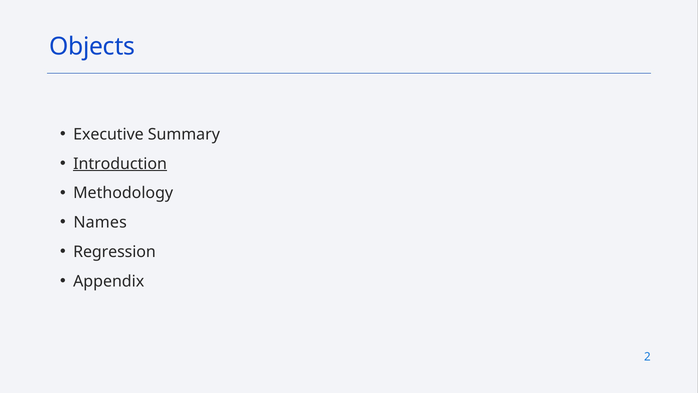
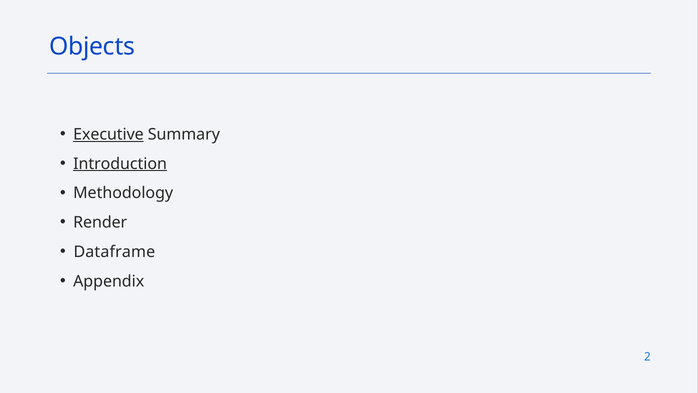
Executive underline: none -> present (108, 134)
Names: Names -> Render (100, 222)
Regression: Regression -> Dataframe (114, 252)
